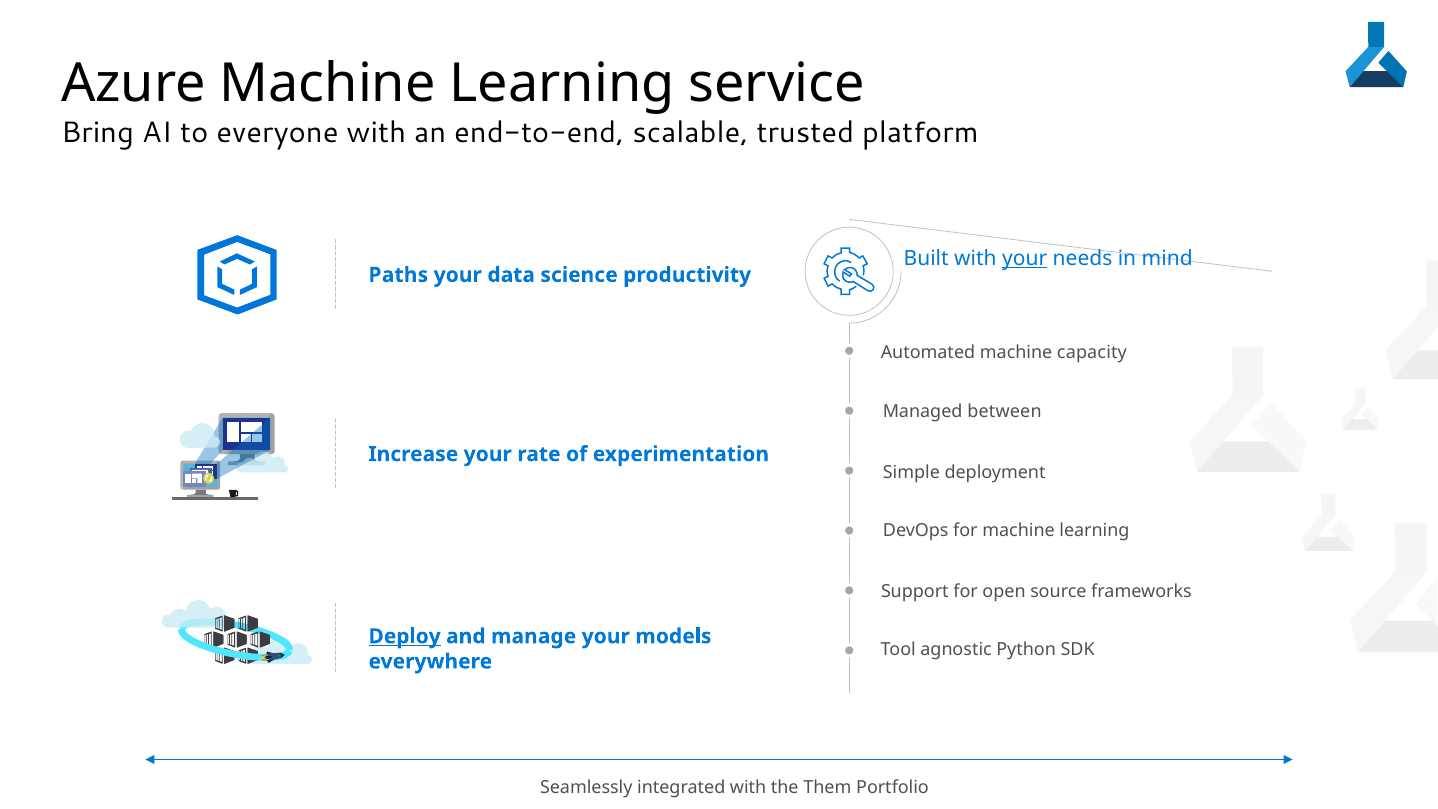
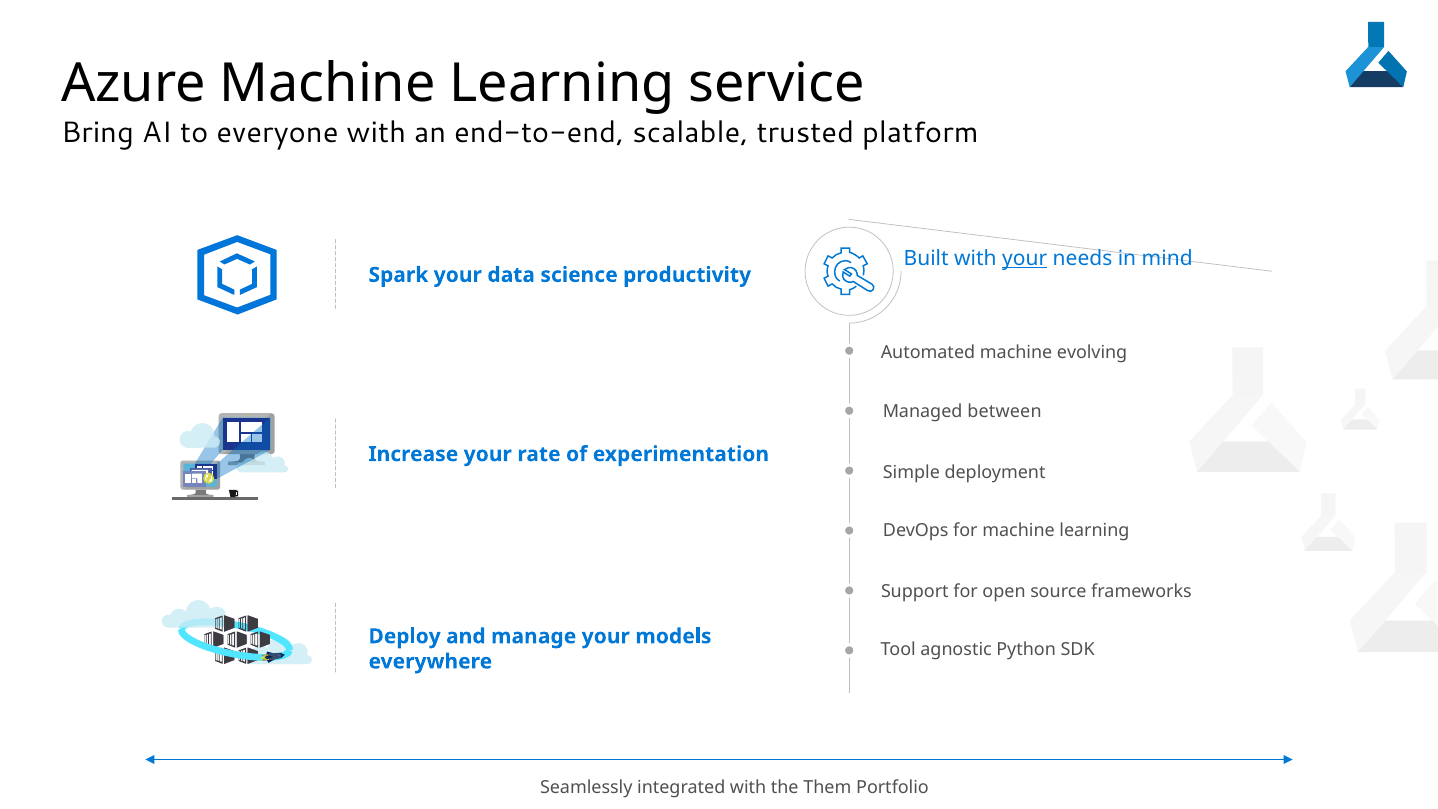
Paths: Paths -> Spark (398, 275)
capacity: capacity -> evolving (1092, 353)
Deploy underline: present -> none (405, 636)
